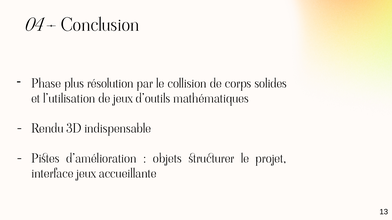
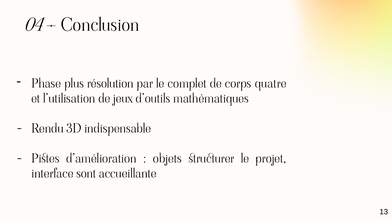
collision: collision -> complet (187, 84)
solides: solides -> quatre (271, 84)
interface jeux: jeux -> sont (86, 174)
